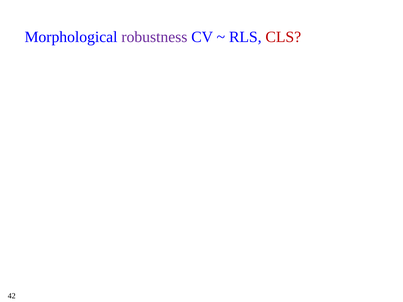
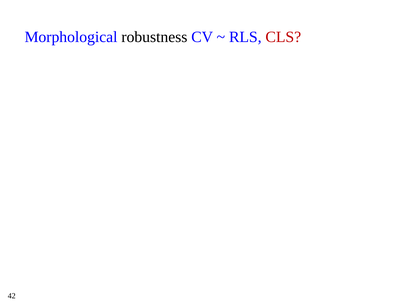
robustness colour: purple -> black (154, 37)
